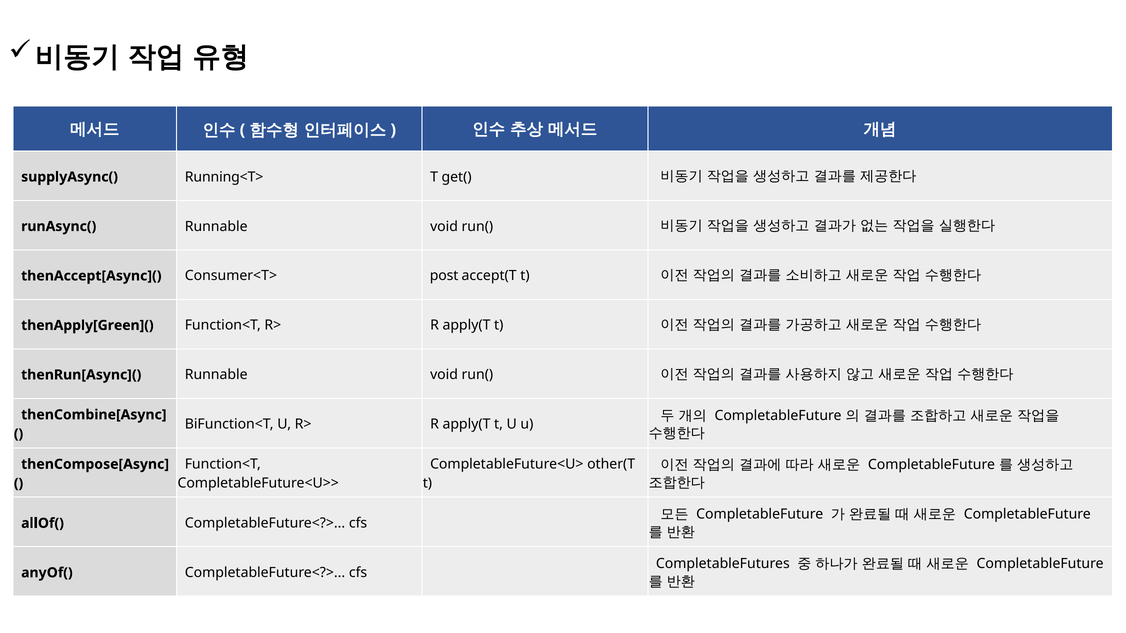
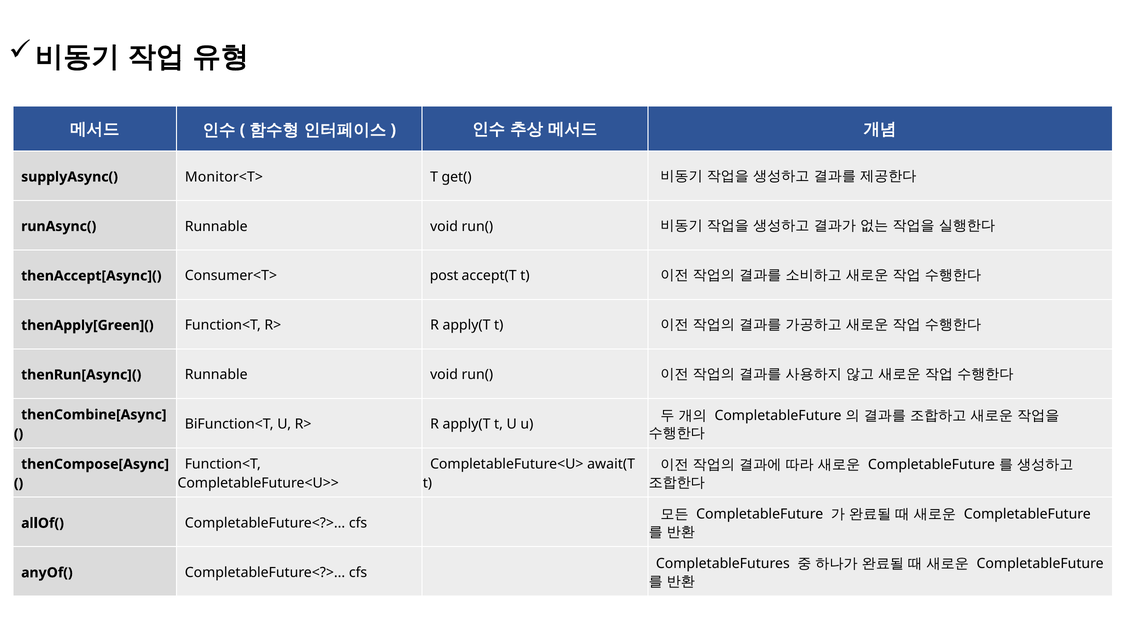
Running<T>: Running<T> -> Monitor<T> (224, 177)
other(T: other(T -> await(T (611, 464)
